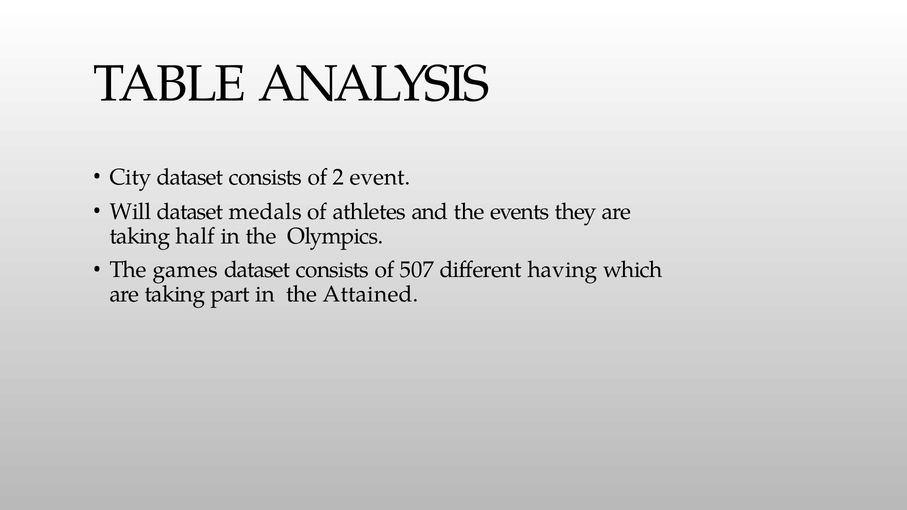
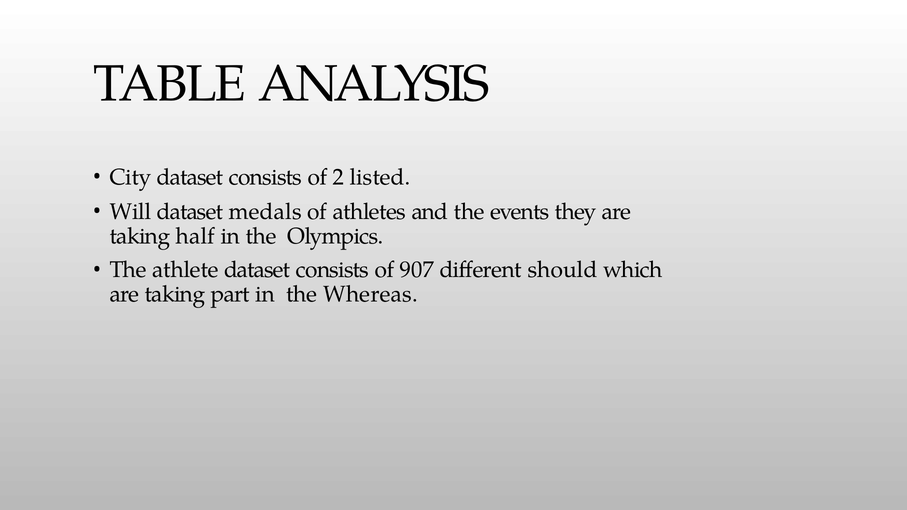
event: event -> listed (380, 177)
games: games -> athlete (185, 270)
507: 507 -> 907 (417, 270)
having: having -> should (563, 270)
Attained: Attained -> Whereas (371, 295)
